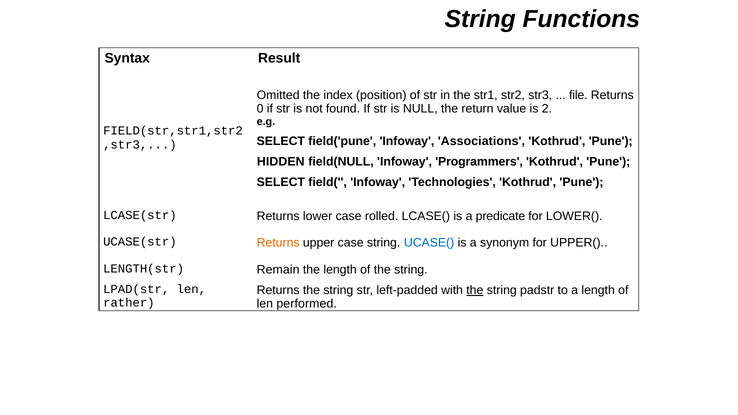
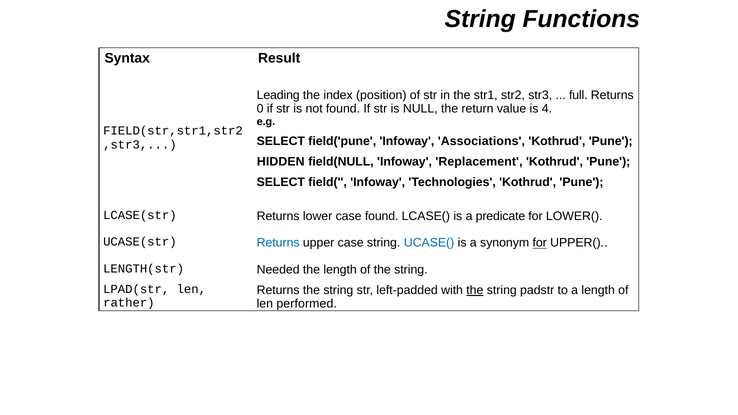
Omitted: Omitted -> Leading (278, 95)
file: file -> full (578, 95)
2: 2 -> 4 (547, 109)
Programmers: Programmers -> Replacement (479, 162)
case rolled: rolled -> found (382, 216)
Returns colour: orange -> blue (278, 243)
for underline: none -> present (540, 243)
Remain: Remain -> Needed (278, 270)
